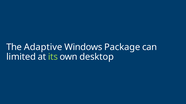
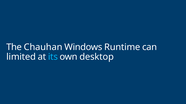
Adaptive: Adaptive -> Chauhan (43, 47)
Package: Package -> Runtime (122, 47)
its colour: light green -> light blue (53, 57)
